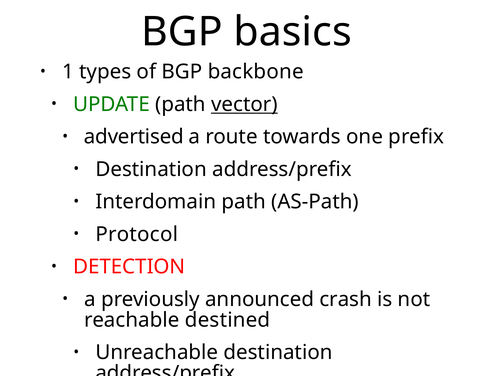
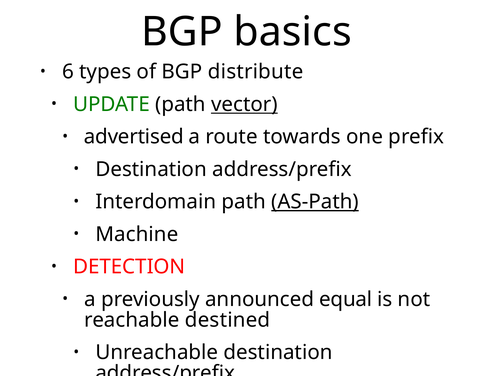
1: 1 -> 6 (68, 72)
backbone: backbone -> distribute (256, 72)
AS-Path underline: none -> present (315, 202)
Protocol: Protocol -> Machine (137, 235)
crash: crash -> equal (346, 300)
